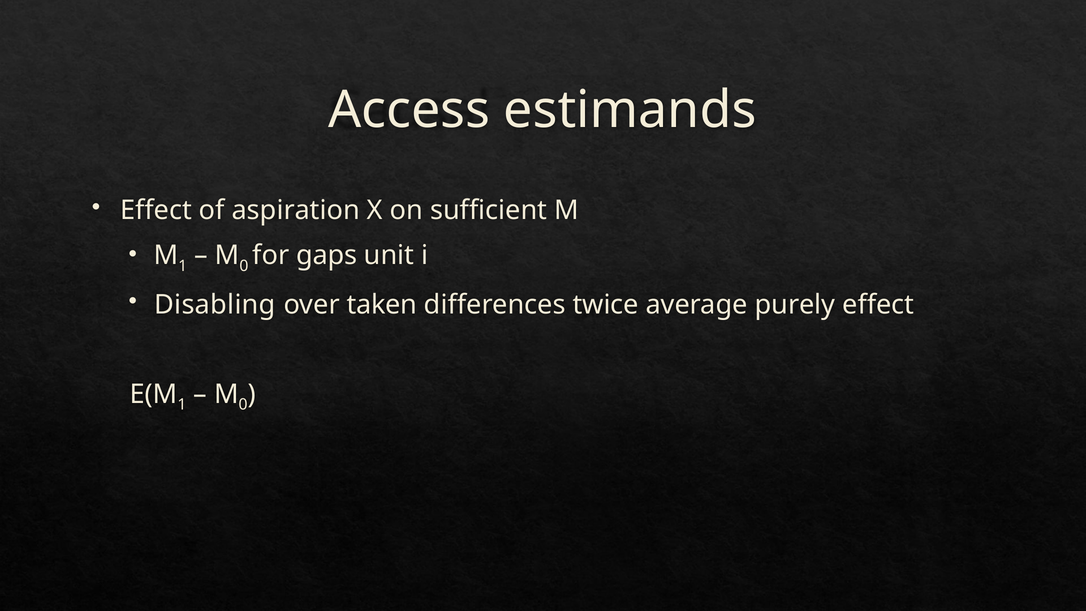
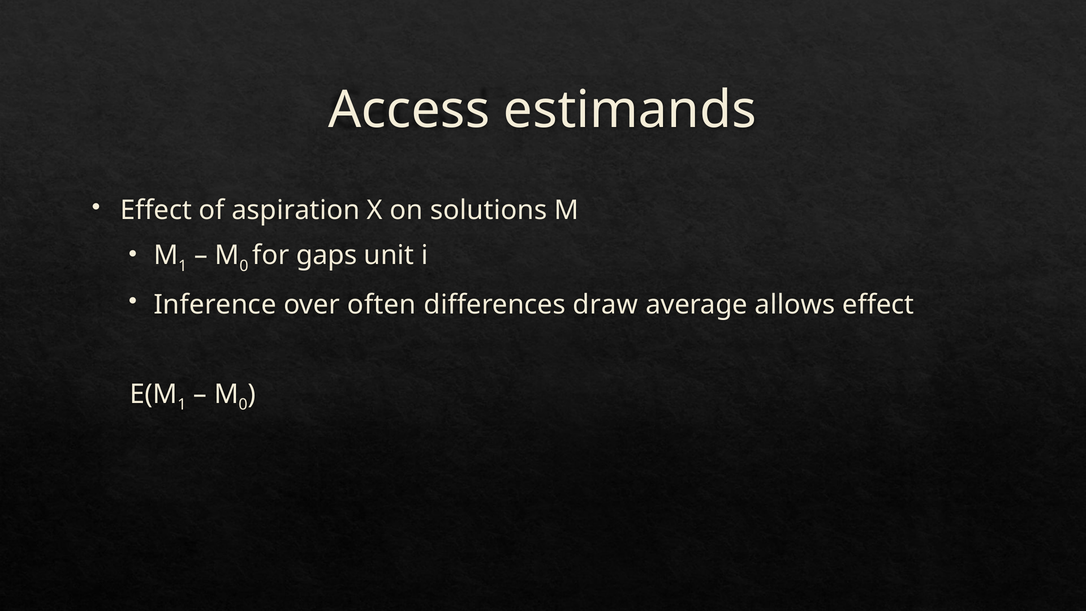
sufficient: sufficient -> solutions (489, 210)
Disabling: Disabling -> Inference (215, 305)
taken: taken -> often (382, 305)
twice: twice -> draw (605, 305)
purely: purely -> allows (795, 305)
